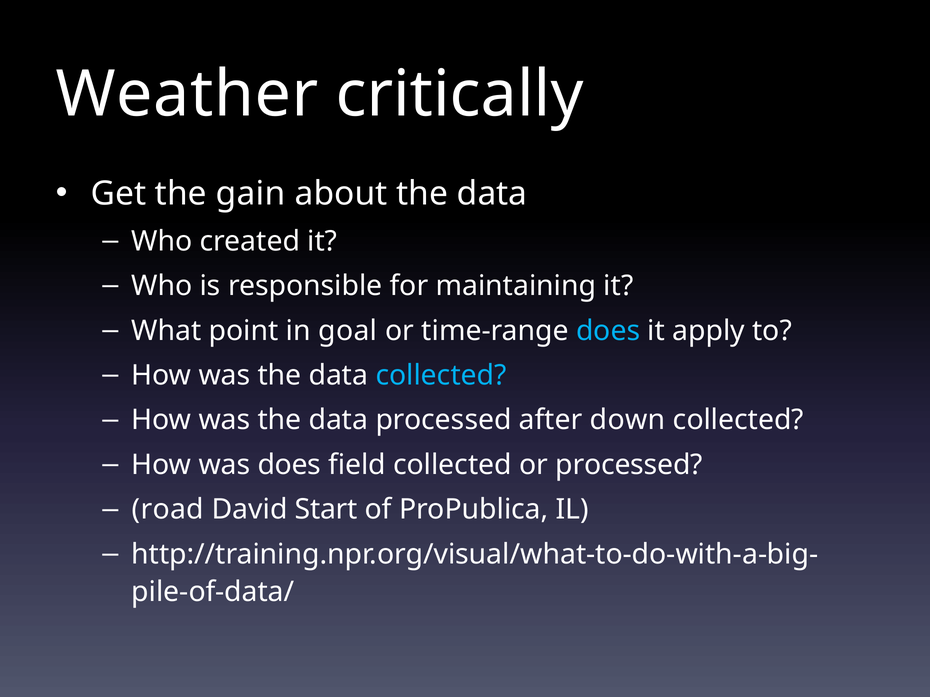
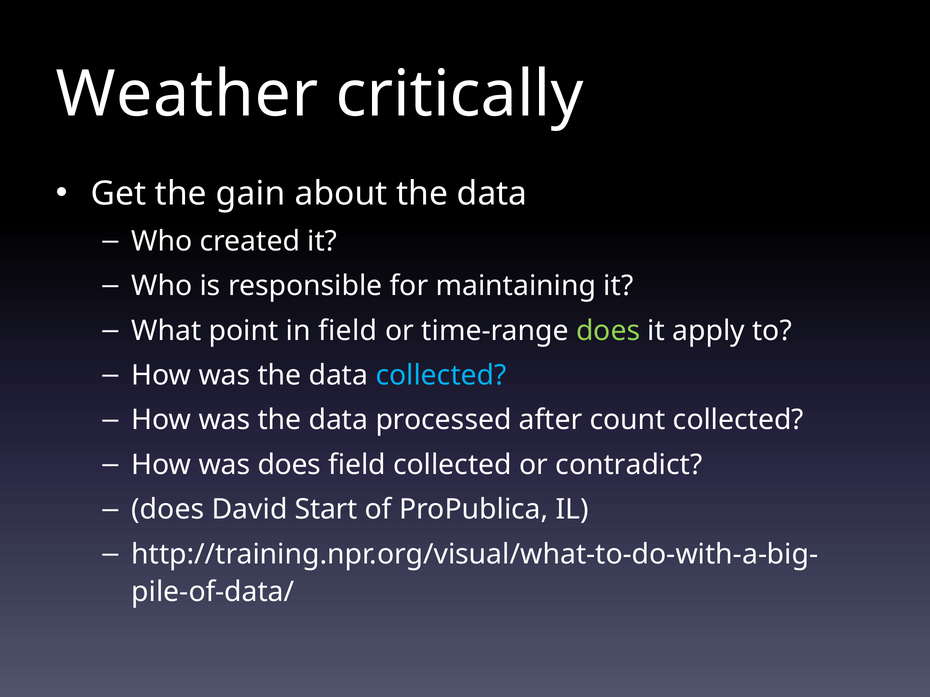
in goal: goal -> field (348, 331)
does colour: light blue -> light green (608, 331)
down: down -> count (628, 420)
or processed: processed -> contradict (629, 465)
road: road -> does (168, 510)
